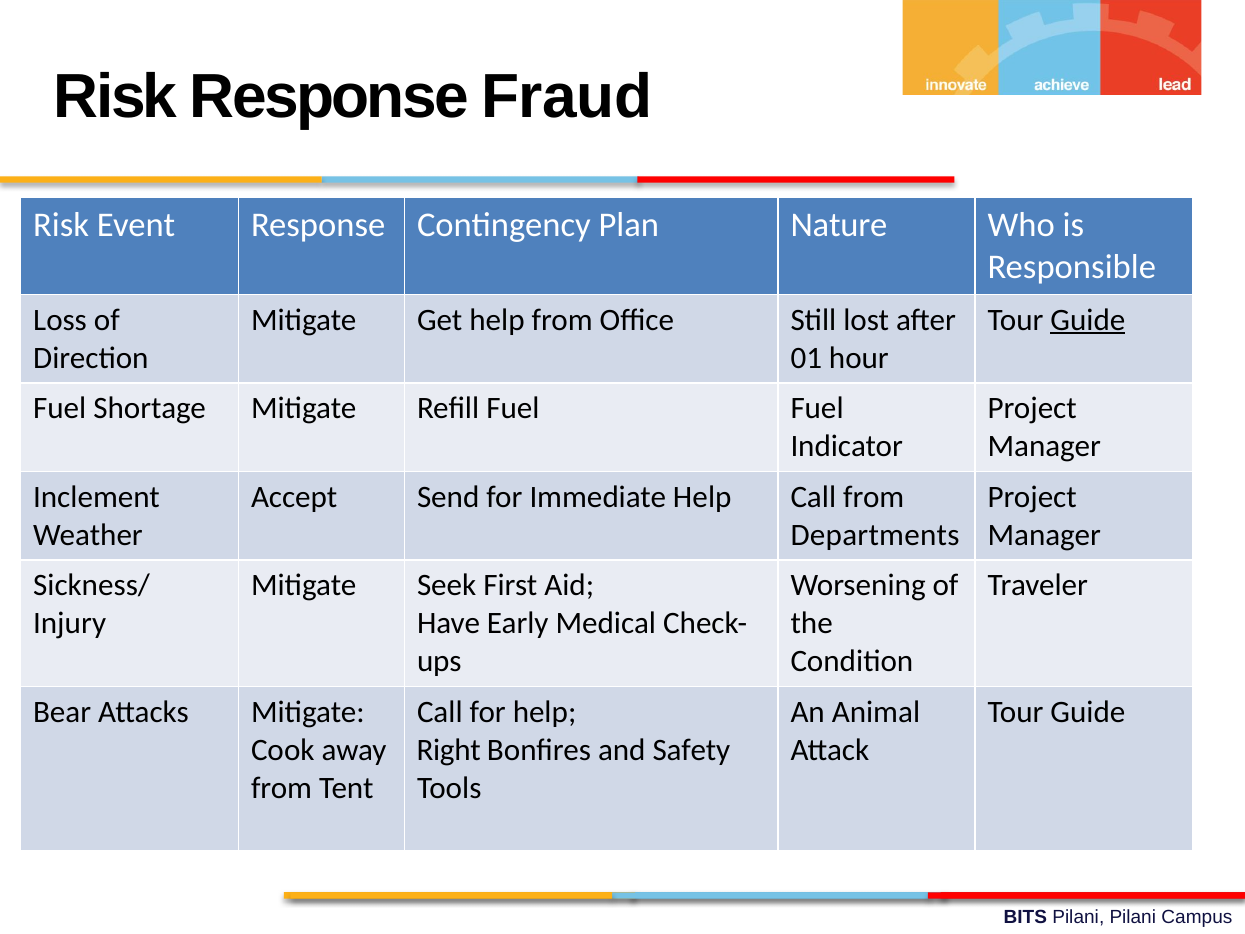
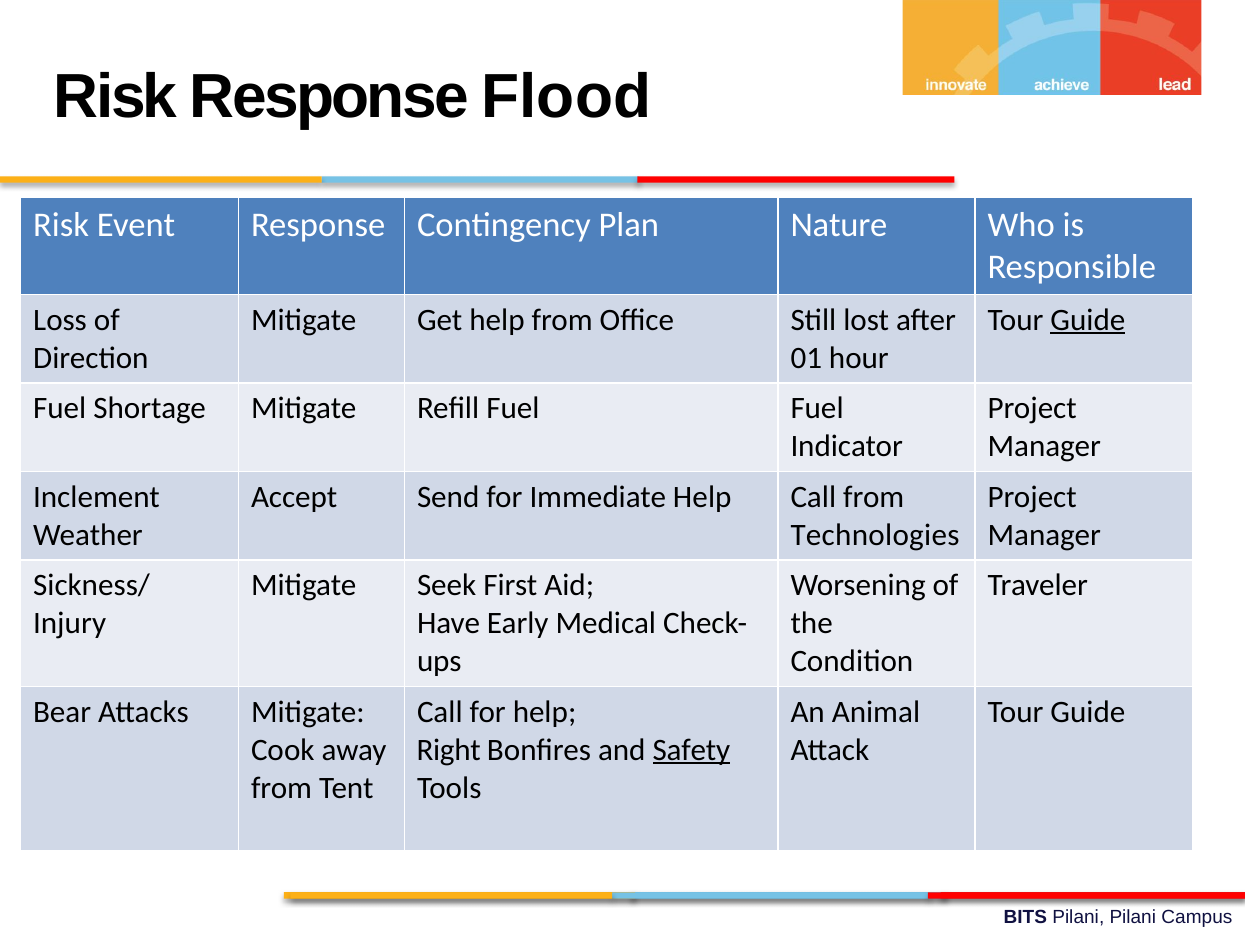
Fraud: Fraud -> Flood (566, 97)
Departments: Departments -> Technologies (875, 535)
Safety underline: none -> present (691, 750)
